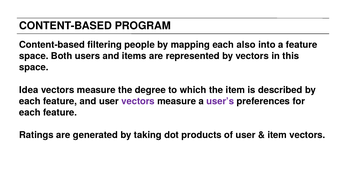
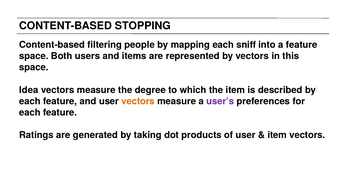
PROGRAM: PROGRAM -> STOPPING (143, 26)
also: also -> sniff (246, 44)
vectors colour: purple -> orange (138, 101)
